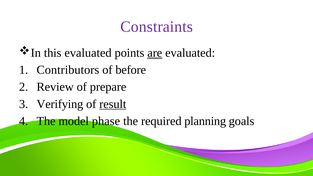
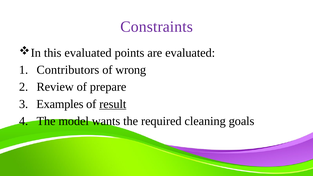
are underline: present -> none (155, 53)
before: before -> wrong (131, 70)
Verifying: Verifying -> Examples (60, 104)
phase: phase -> wants (106, 121)
planning: planning -> cleaning (205, 121)
